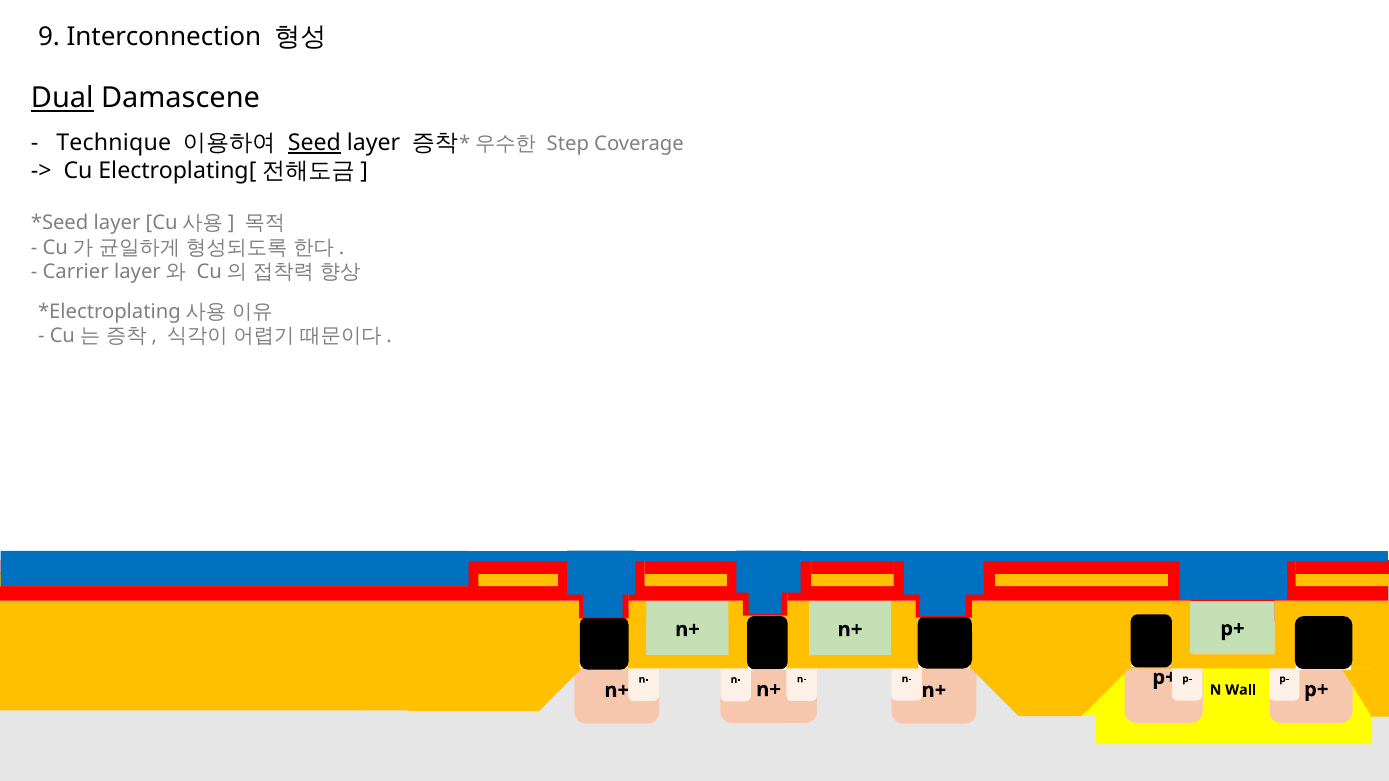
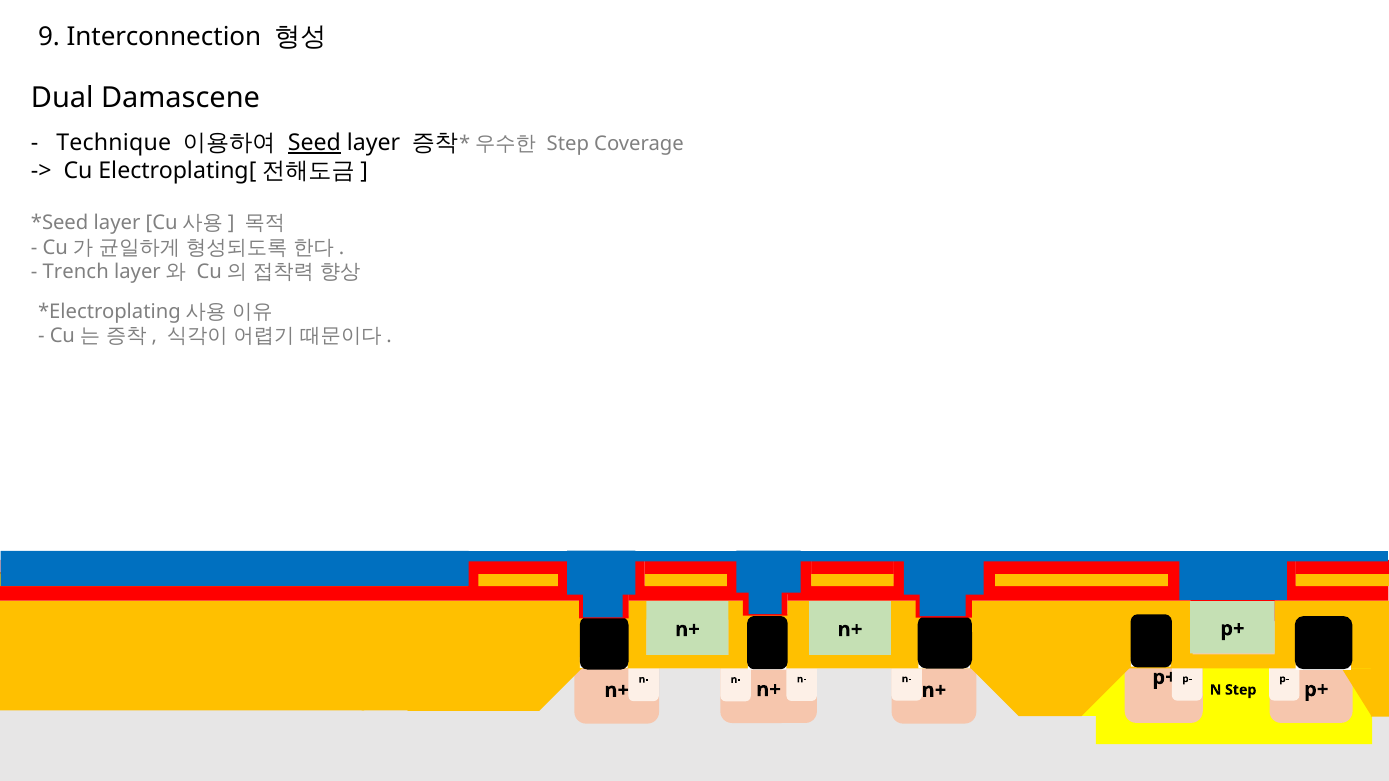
Dual underline: present -> none (62, 98)
Carrier: Carrier -> Trench (76, 272)
N Wall: Wall -> Step (1241, 690)
